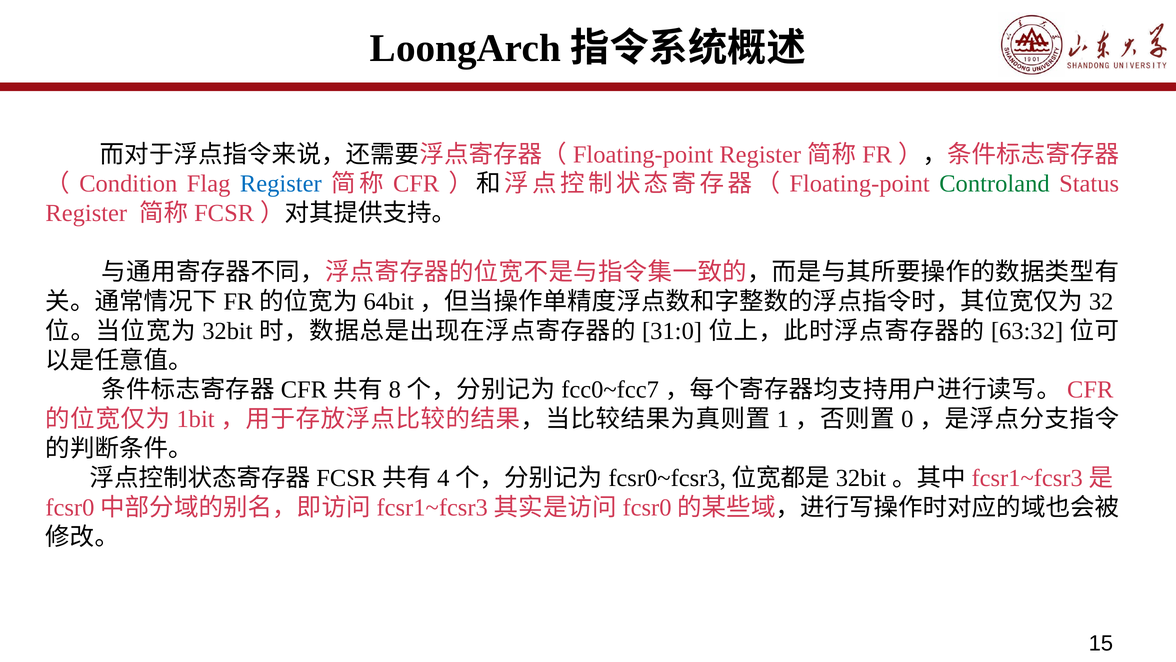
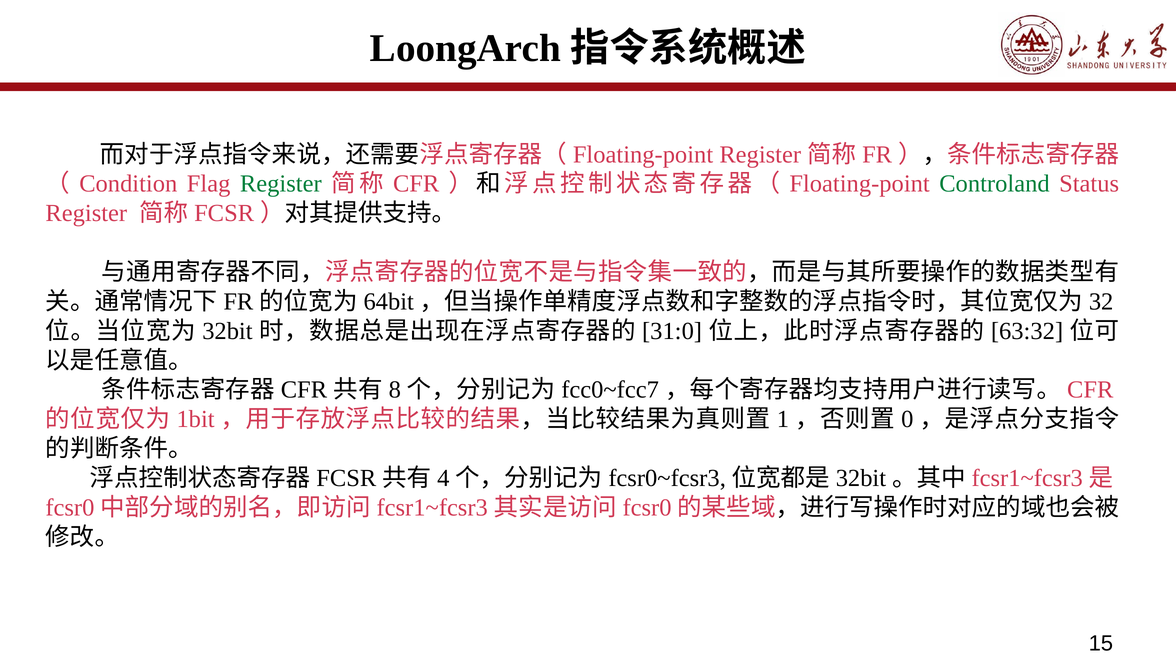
Register colour: blue -> green (281, 184)
